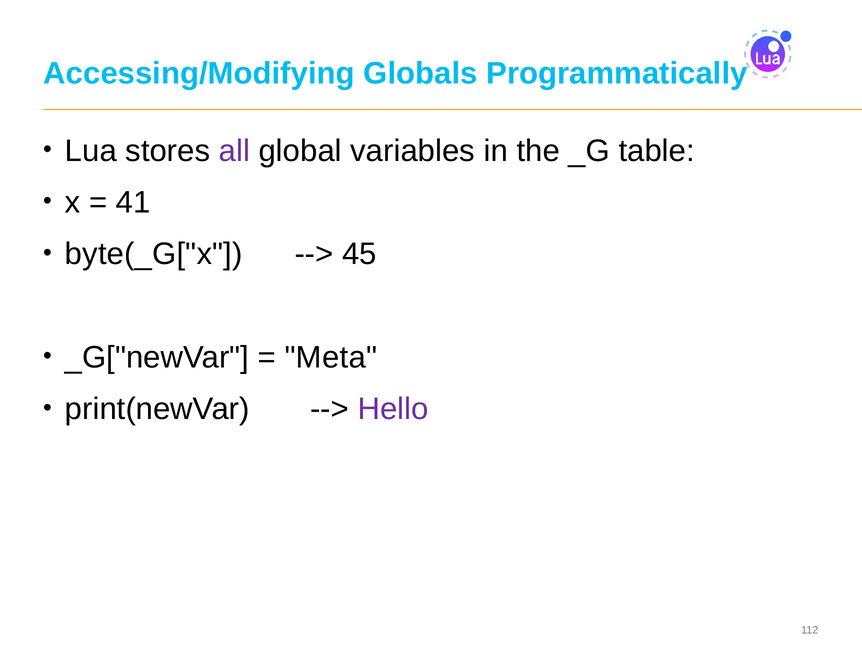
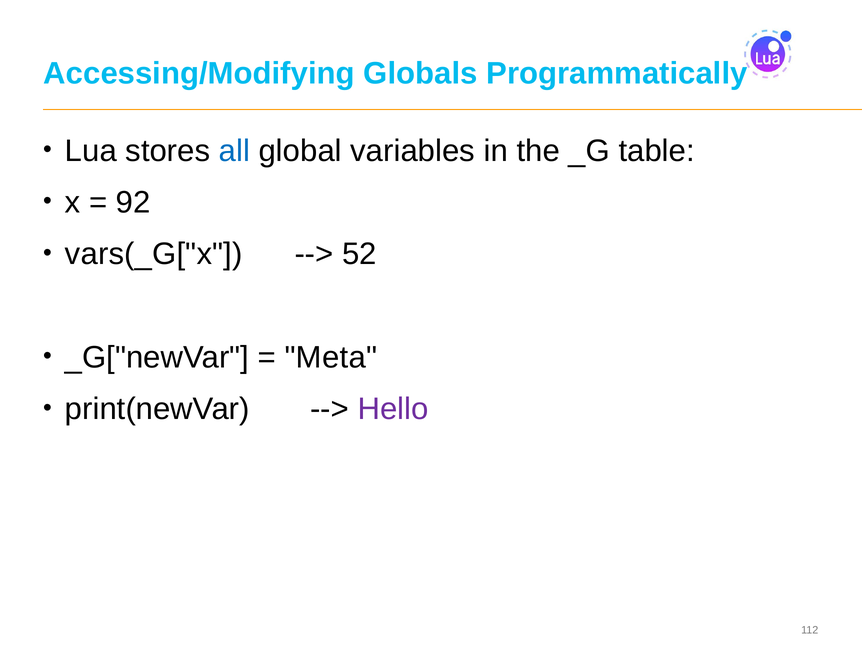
all colour: purple -> blue (234, 151)
41: 41 -> 92 (133, 203)
byte(_G["x: byte(_G["x -> vars(_G["x (154, 254)
45: 45 -> 52 (359, 254)
